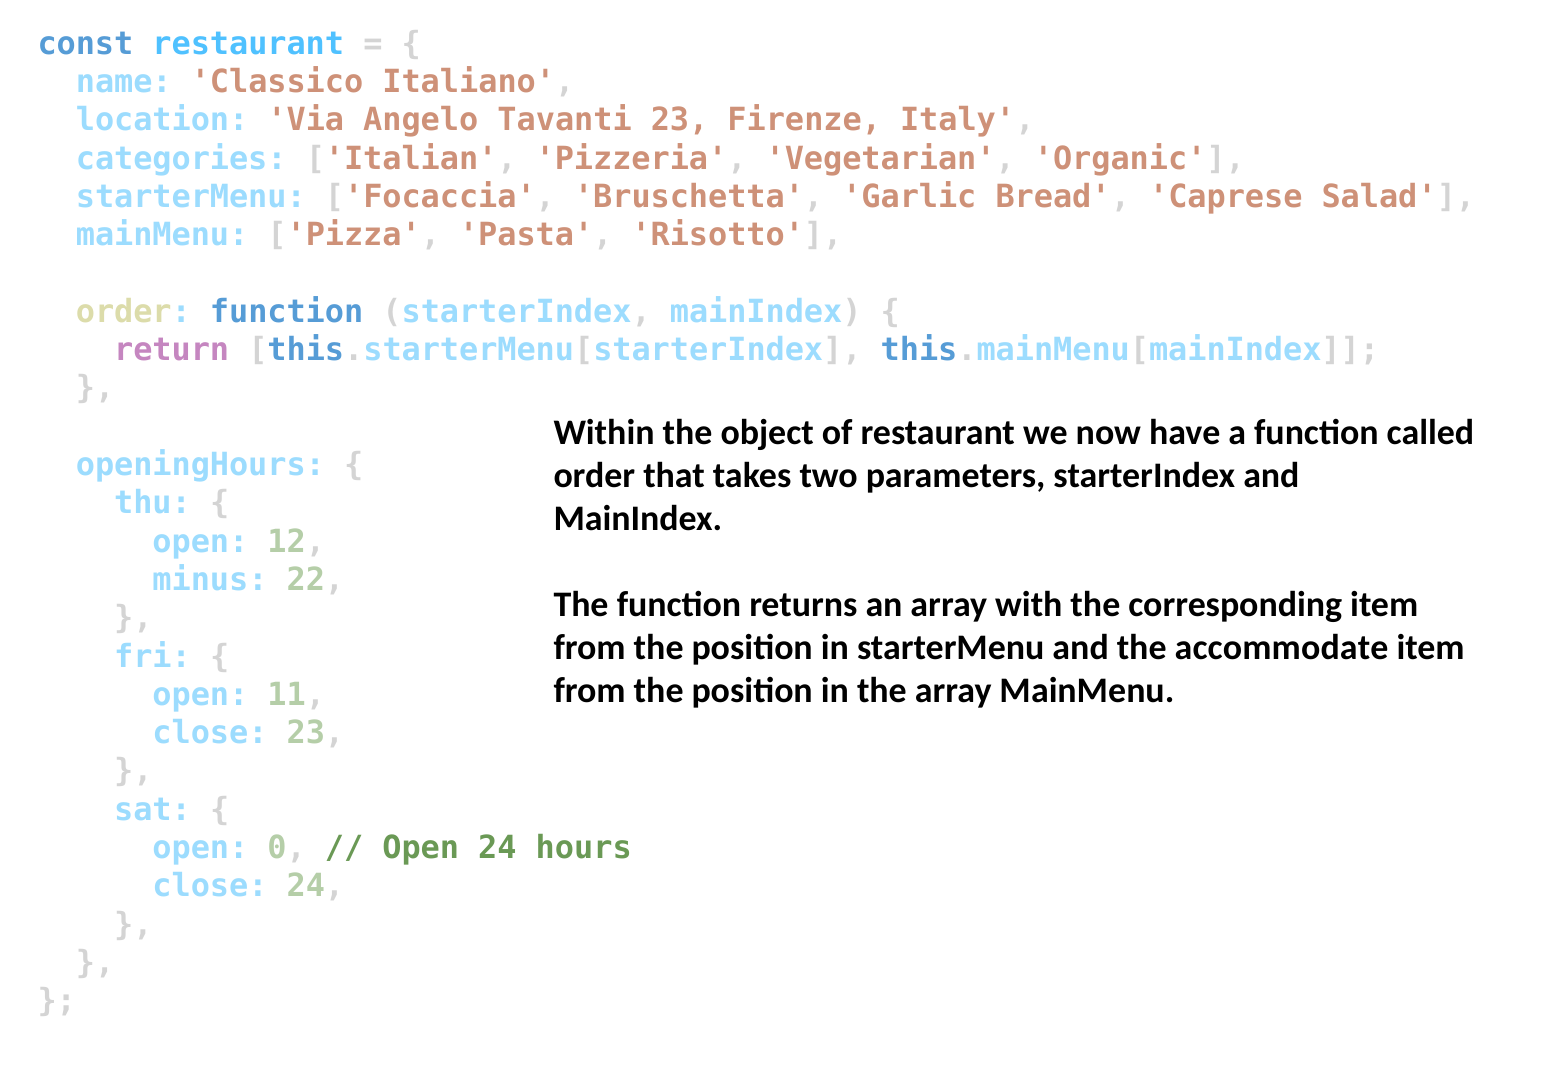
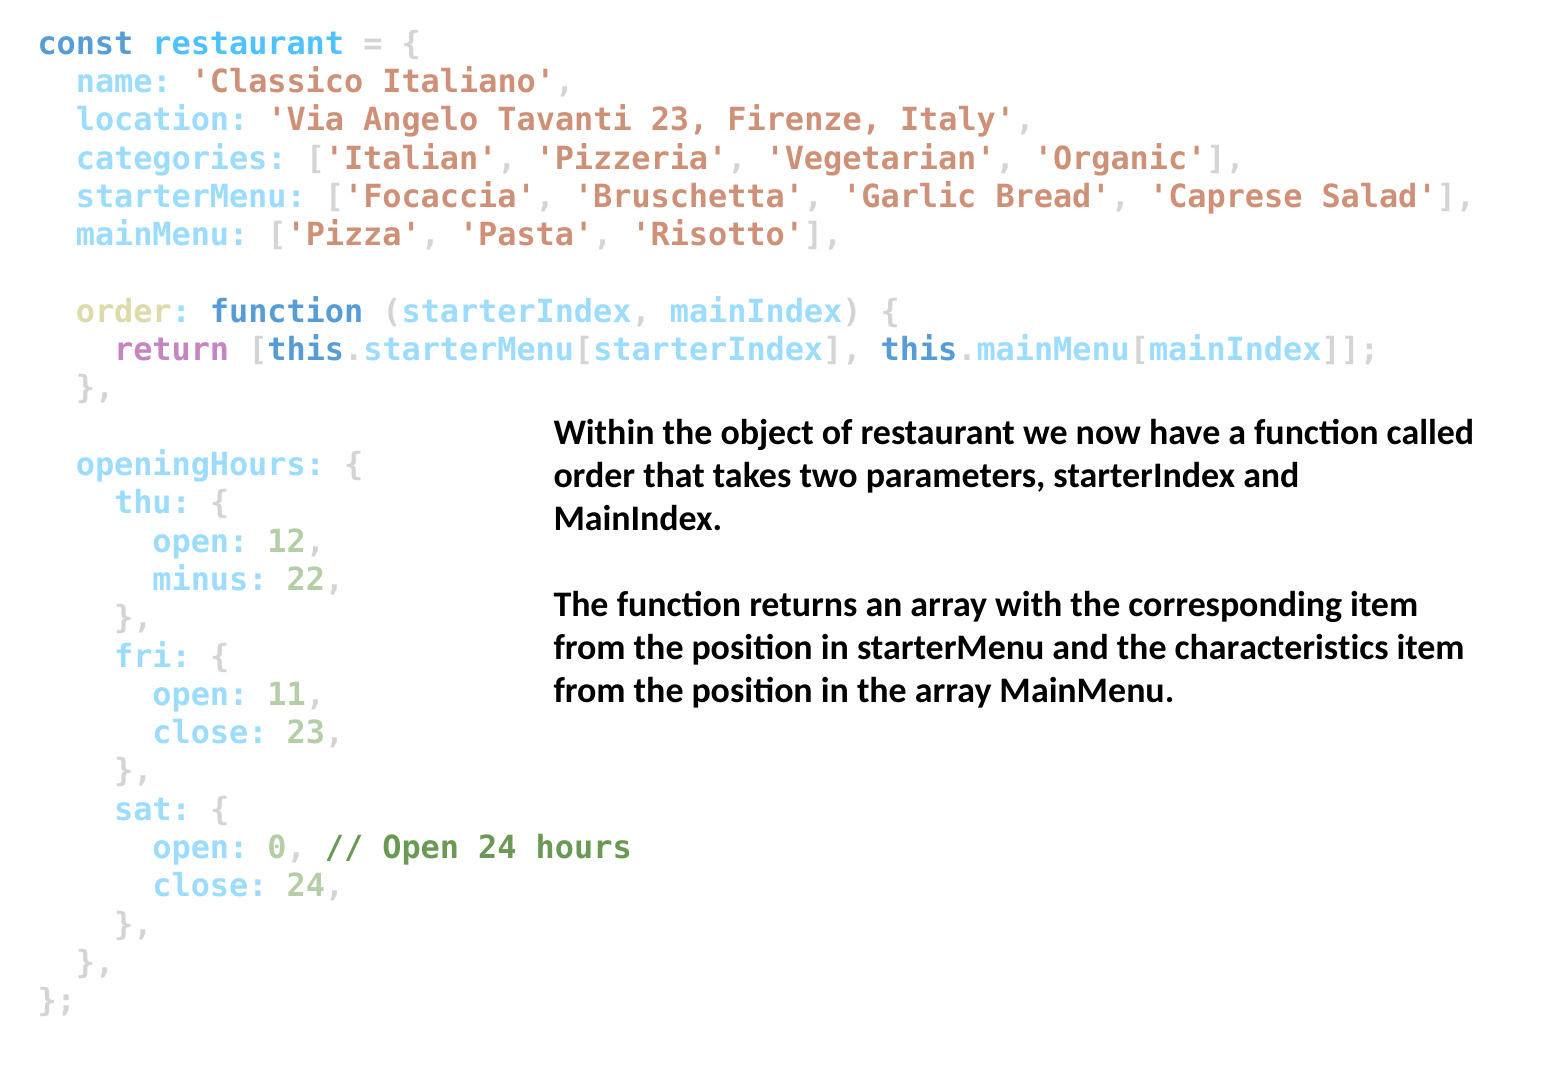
accommodate: accommodate -> characteristics (1282, 648)
